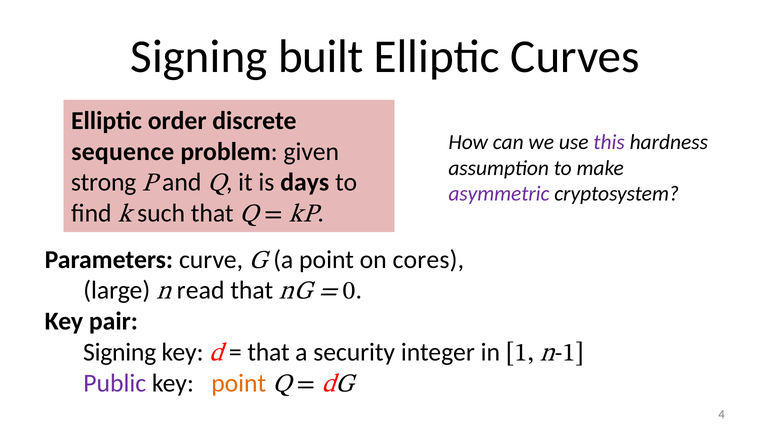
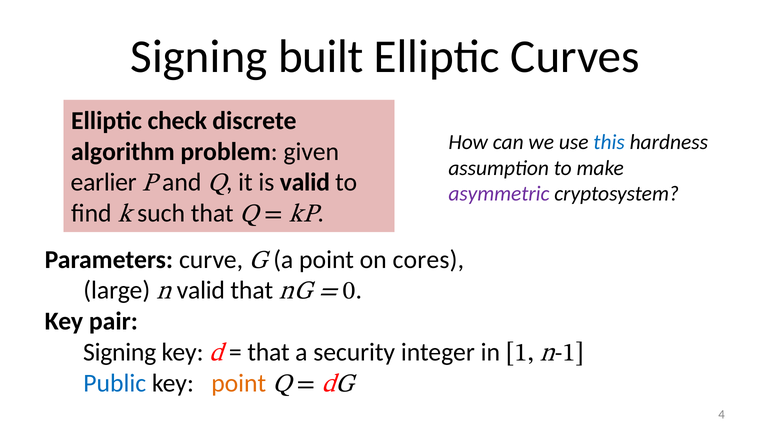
order: order -> check (177, 121)
this colour: purple -> blue (609, 142)
sequence: sequence -> algorithm (123, 152)
strong: strong -> earlier (104, 182)
is days: days -> valid (305, 182)
read: read -> valid (201, 290)
Public colour: purple -> blue (115, 383)
